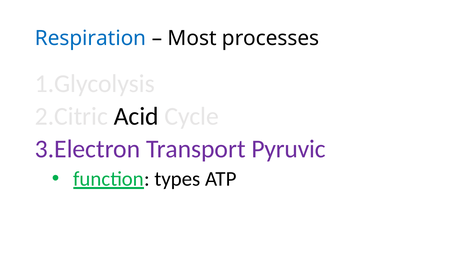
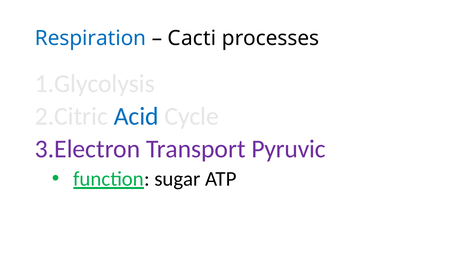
Most: Most -> Cacti (192, 38)
Acid colour: black -> blue (136, 116)
types: types -> sugar (177, 179)
